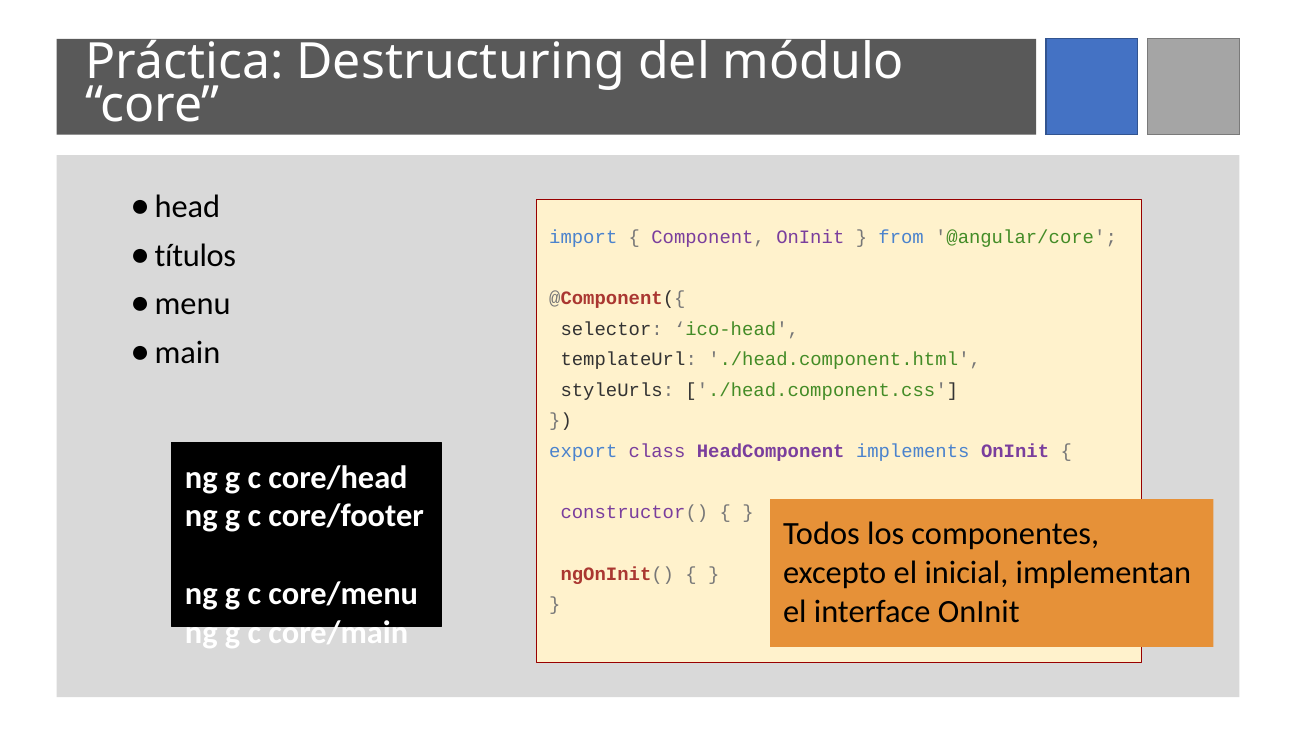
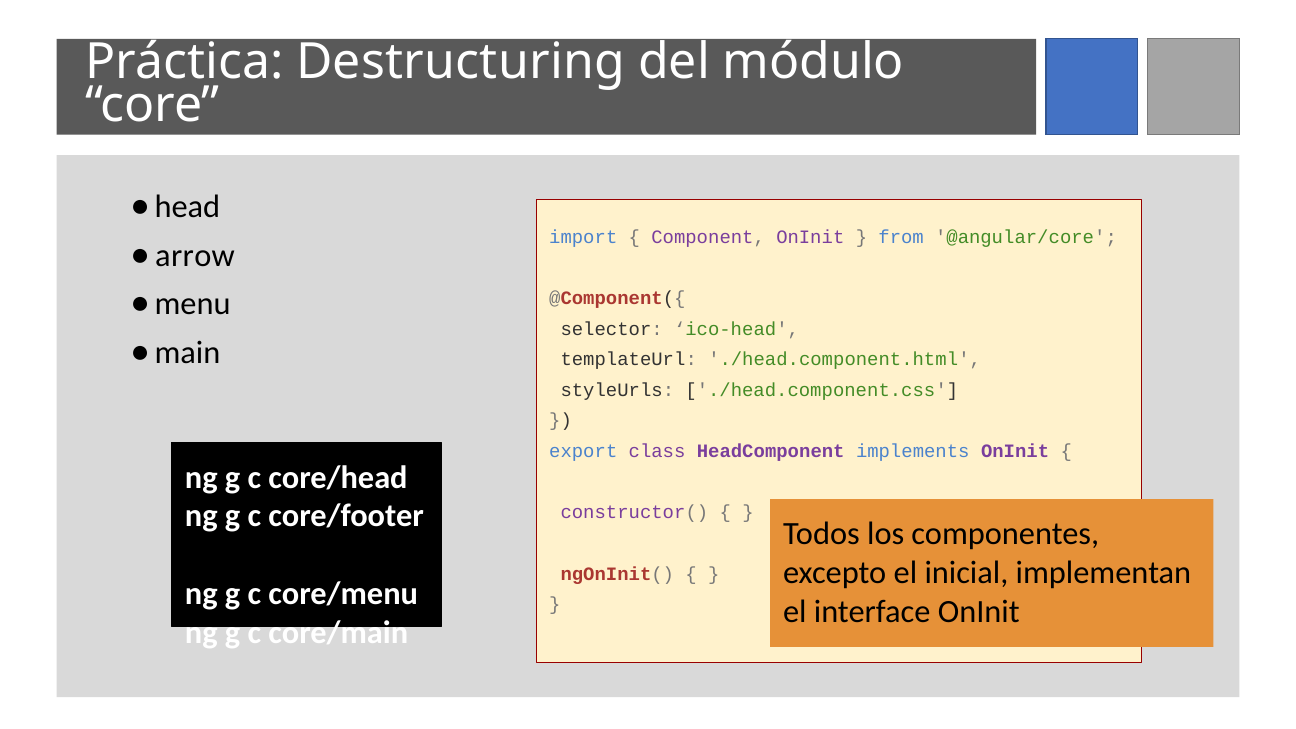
títulos: títulos -> arrow (195, 256)
